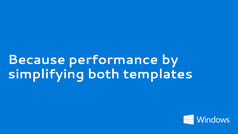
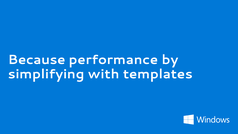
both: both -> with (104, 74)
